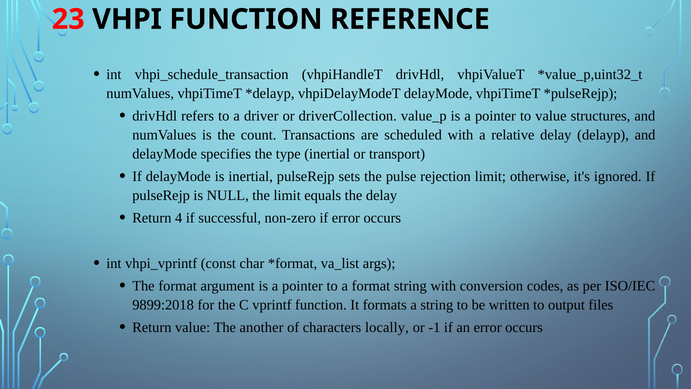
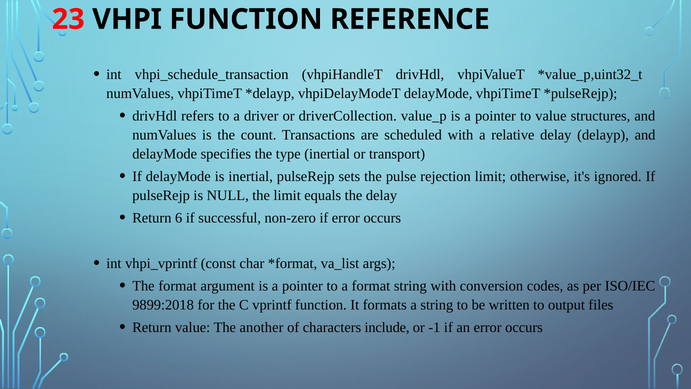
4: 4 -> 6 (179, 218)
locally: locally -> include (387, 327)
